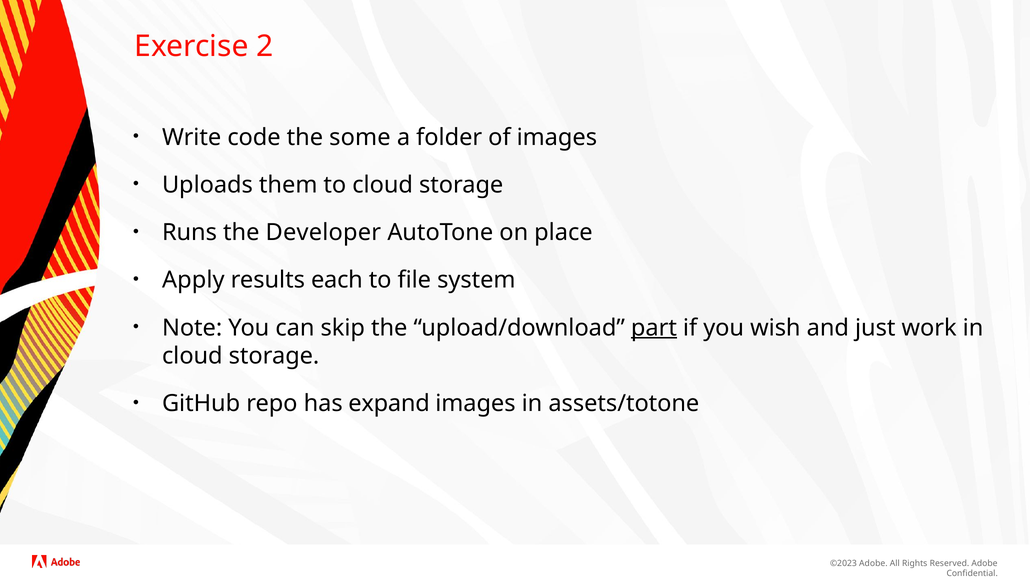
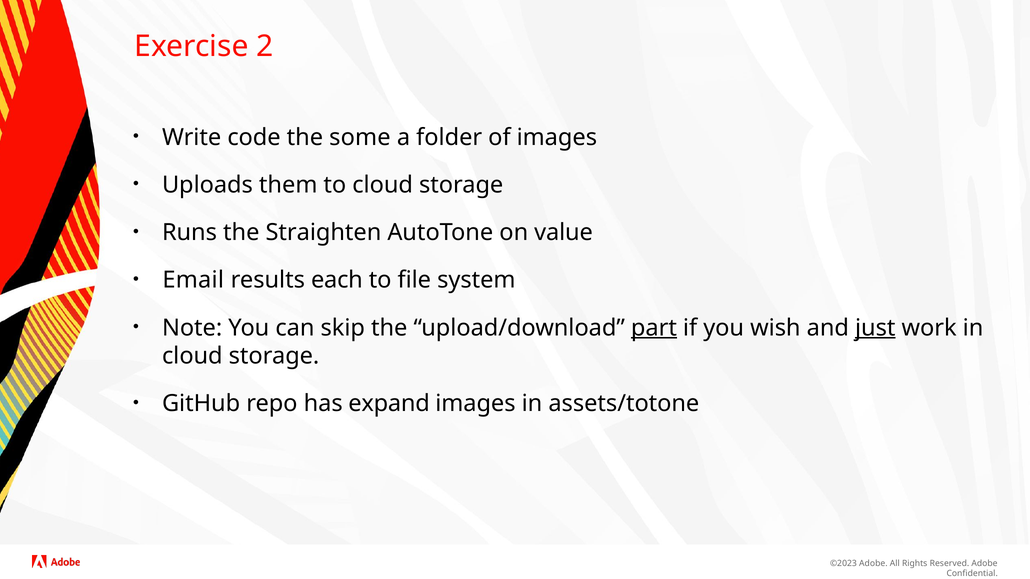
Developer: Developer -> Straighten (323, 233)
place: place -> value (564, 233)
Apply: Apply -> Email (193, 280)
just underline: none -> present (875, 328)
